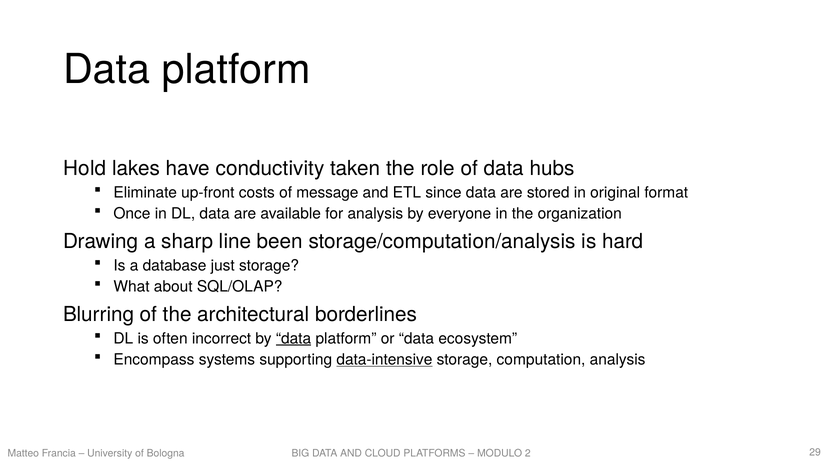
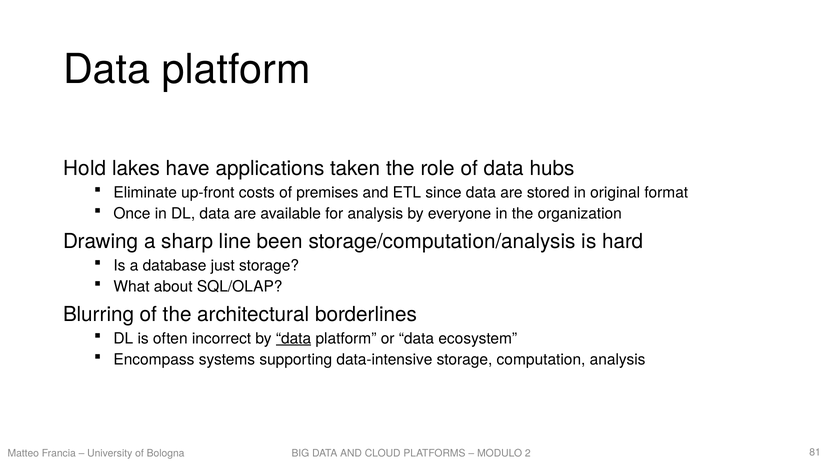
conductivity: conductivity -> applications (270, 169)
message: message -> premises (327, 193)
data-intensive underline: present -> none (384, 360)
29: 29 -> 81 (815, 452)
